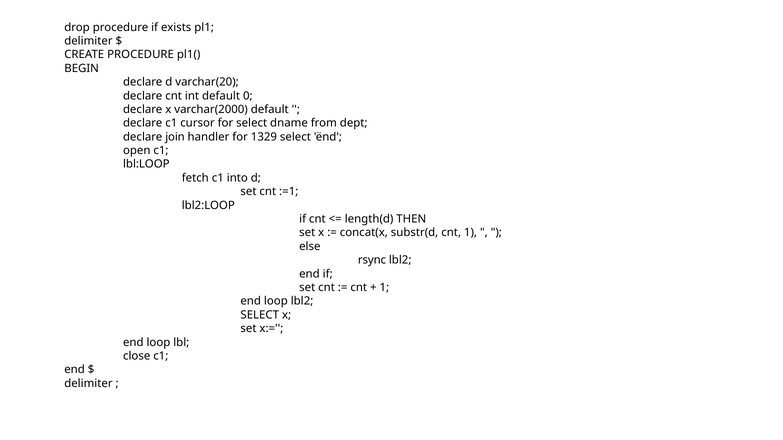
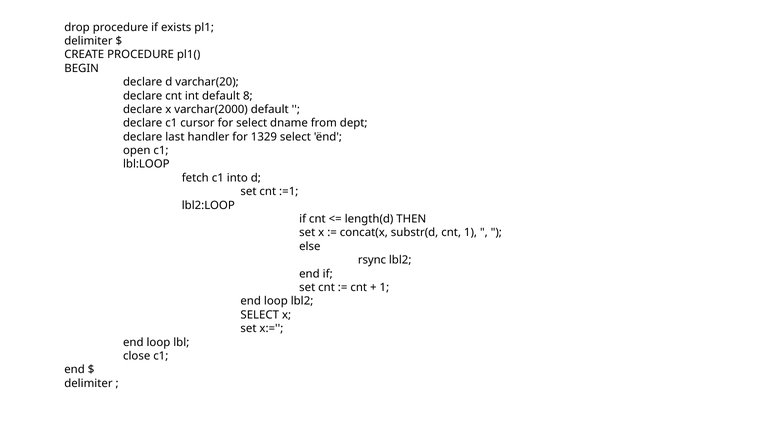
0: 0 -> 8 (248, 96)
join: join -> last (175, 137)
